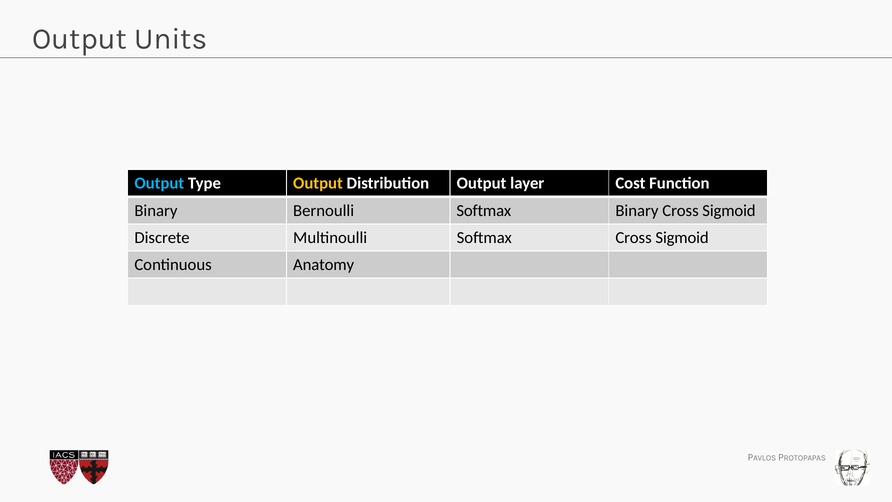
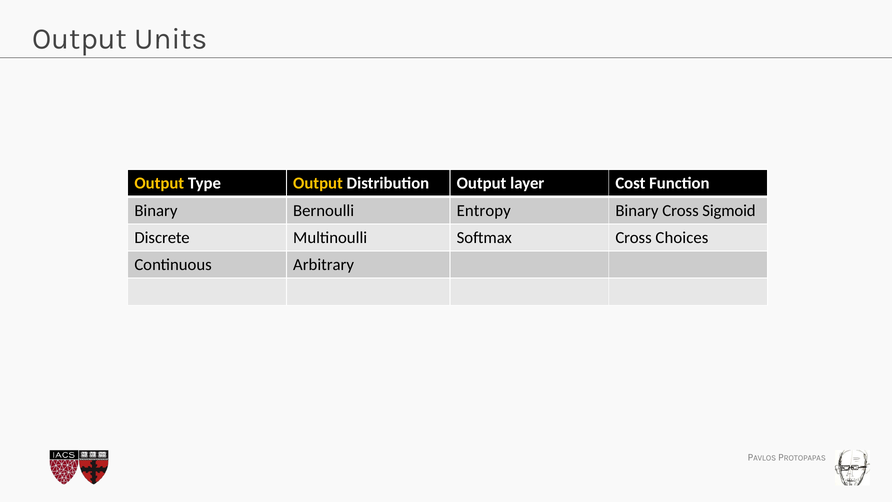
Output colour: light blue -> yellow (159, 183)
Bernoulli Softmax: Softmax -> Entropy (484, 210)
Softmax Cross Sigmoid: Sigmoid -> Choices (682, 238)
Anatomy: Anatomy -> Arbitrary (324, 265)
